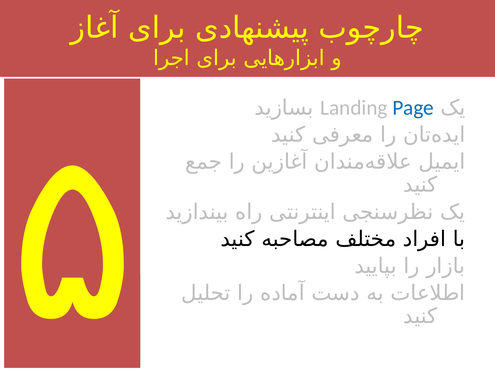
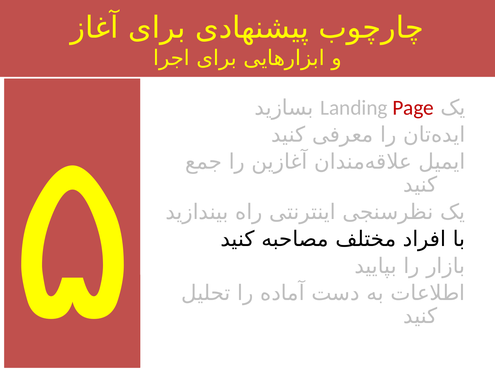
Page colour: blue -> red (413, 108)
